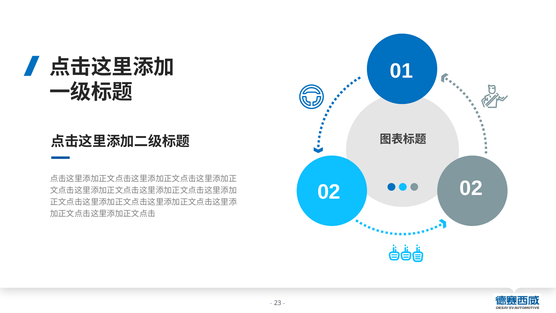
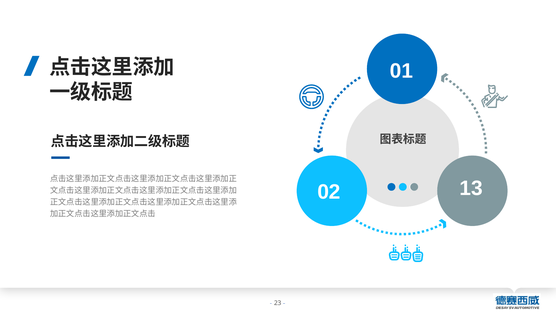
02 02: 02 -> 13 (471, 188)
